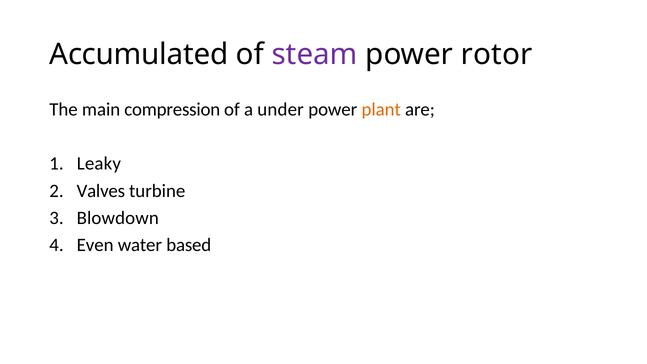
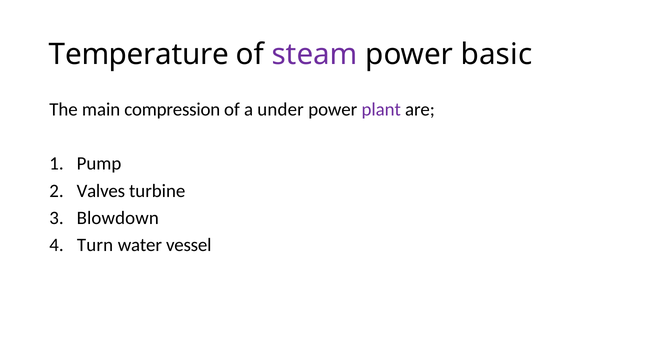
Accumulated: Accumulated -> Temperature (139, 54)
rotor: rotor -> basic (497, 54)
plant colour: orange -> purple (381, 109)
Leaky: Leaky -> Pump (99, 164)
Even: Even -> Turn (95, 245)
based: based -> vessel (189, 245)
